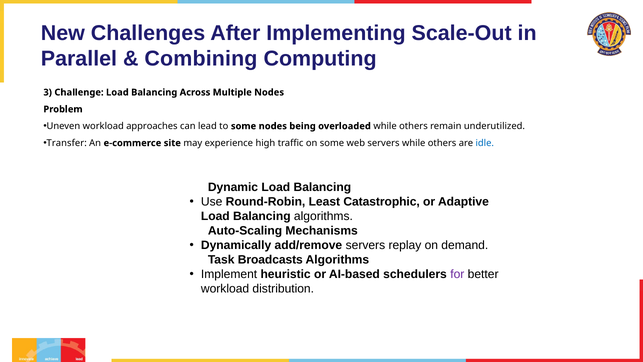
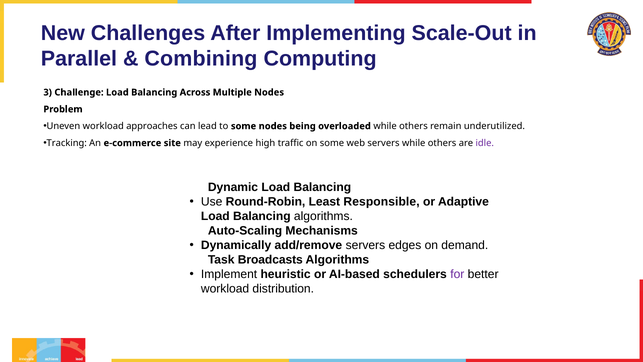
Transfer: Transfer -> Tracking (67, 143)
idle colour: blue -> purple (485, 143)
Catastrophic: Catastrophic -> Responsible (382, 202)
replay: replay -> edges (405, 245)
